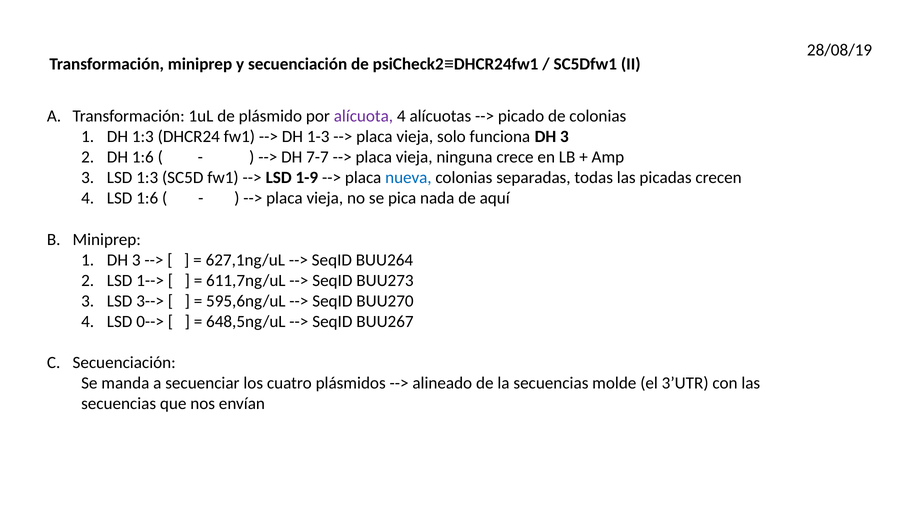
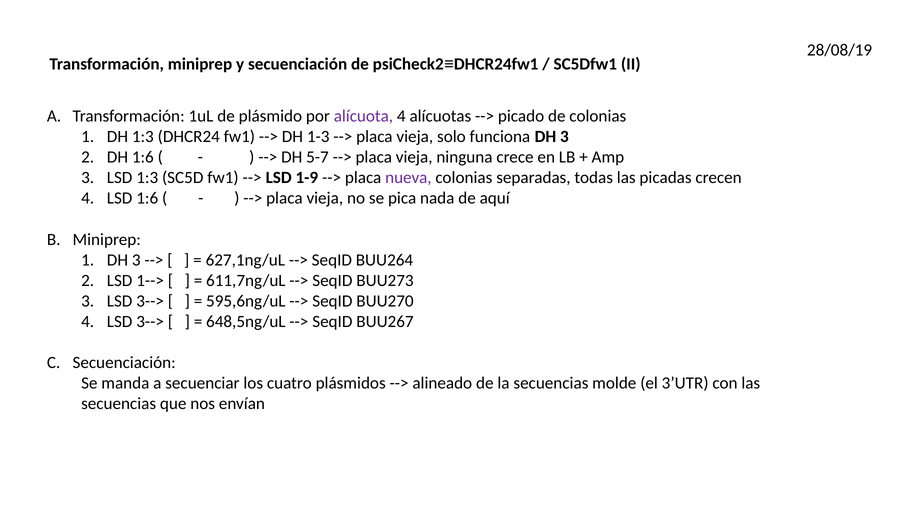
7-7: 7-7 -> 5-7 (317, 157)
nueva colour: blue -> purple (408, 178)
4 LSD 0-->: 0--> -> 3--> (150, 322)
